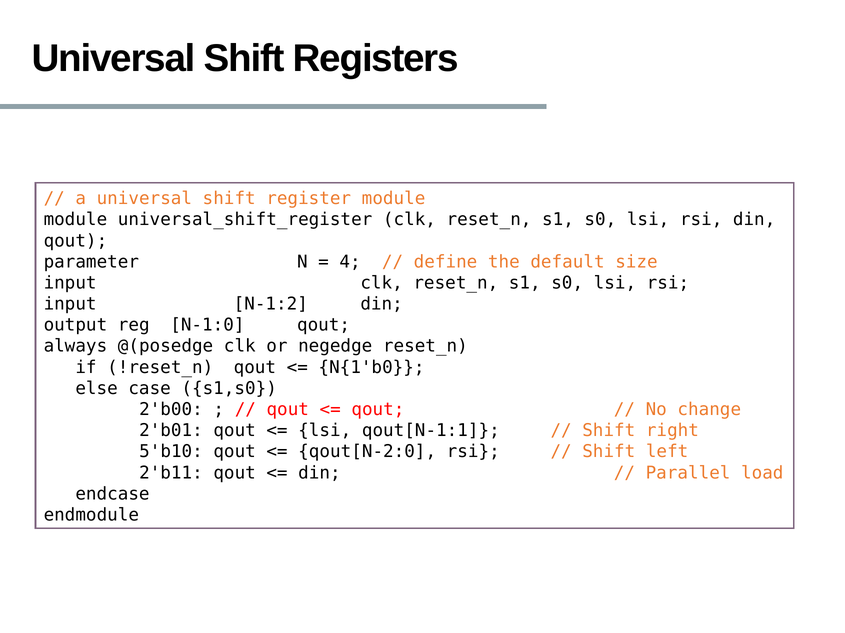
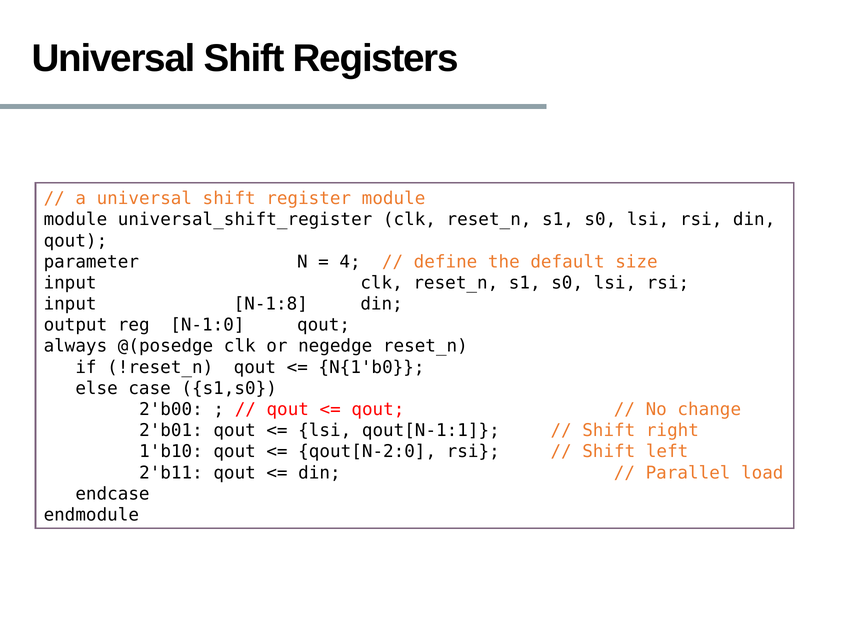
N-1:2: N-1:2 -> N-1:8 (271, 304)
5'b10: 5'b10 -> 1'b10 (171, 452)
